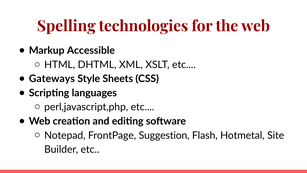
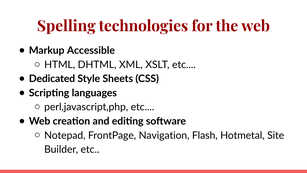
Gateways: Gateways -> Dedicated (52, 79)
Suggestion: Suggestion -> Navigation (164, 135)
